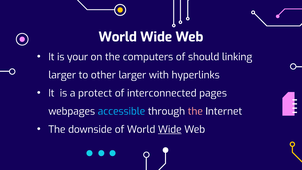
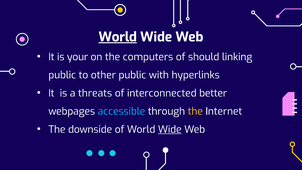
World underline: none -> present (118, 37)
larger: larger -> public (62, 75)
other larger: larger -> public (132, 75)
protect: protect -> threats (95, 93)
pages: pages -> better (213, 93)
the colour: pink -> yellow (195, 111)
